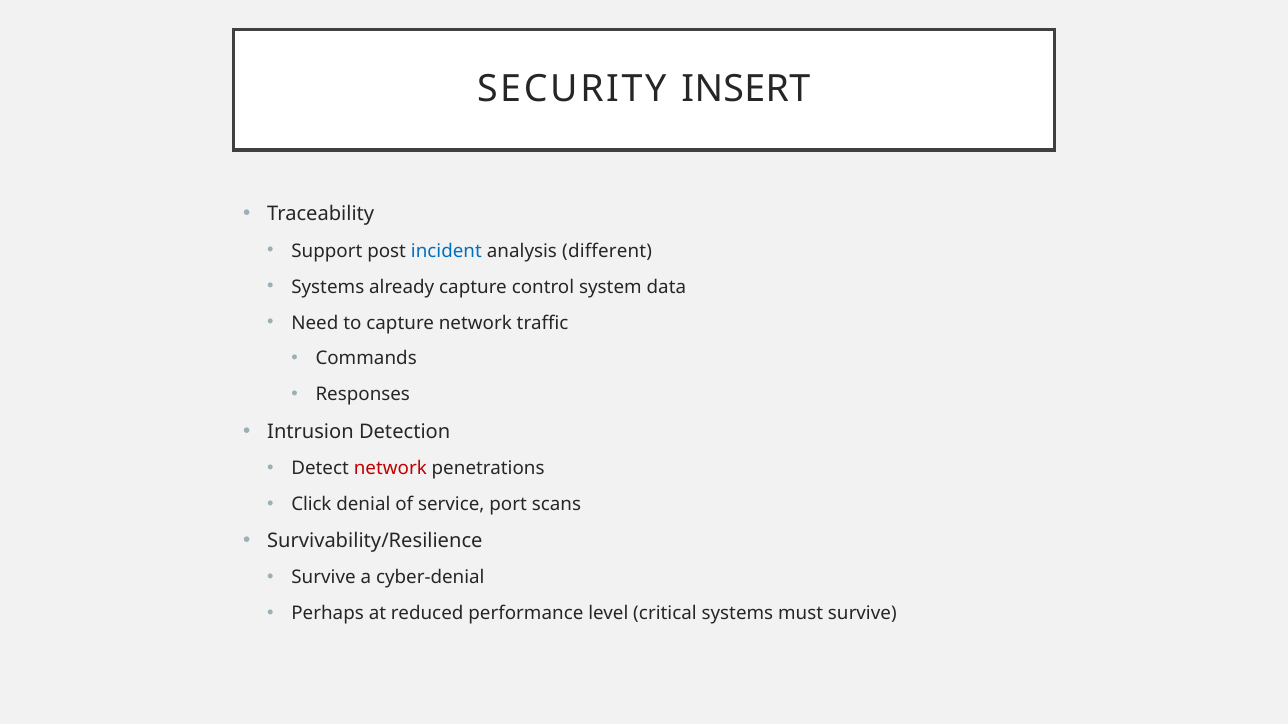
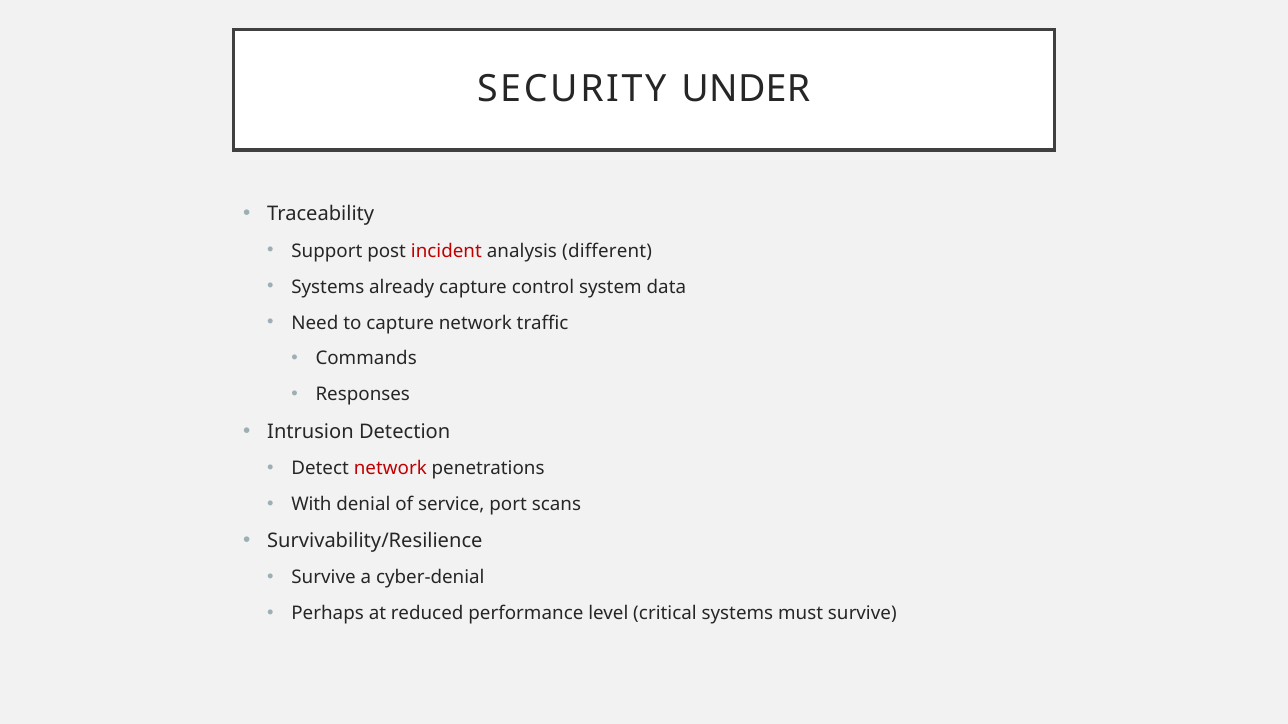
INSERT: INSERT -> UNDER (746, 90)
incident colour: blue -> red (446, 251)
Click: Click -> With (311, 505)
